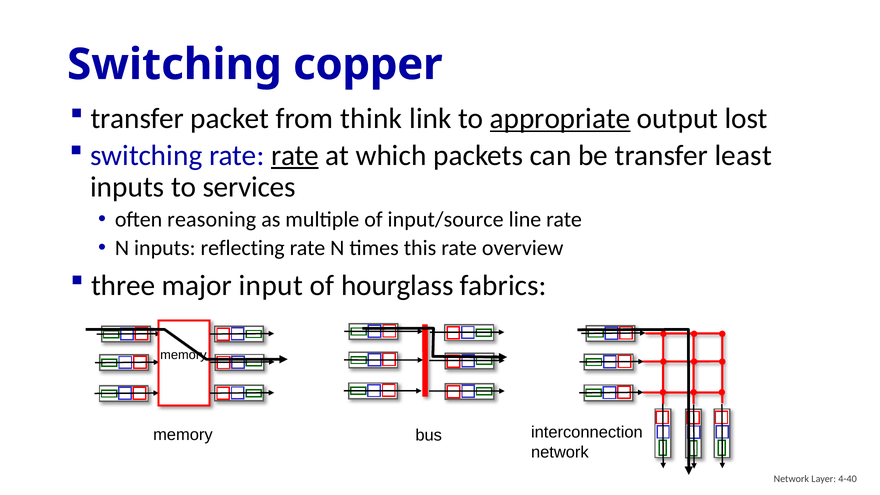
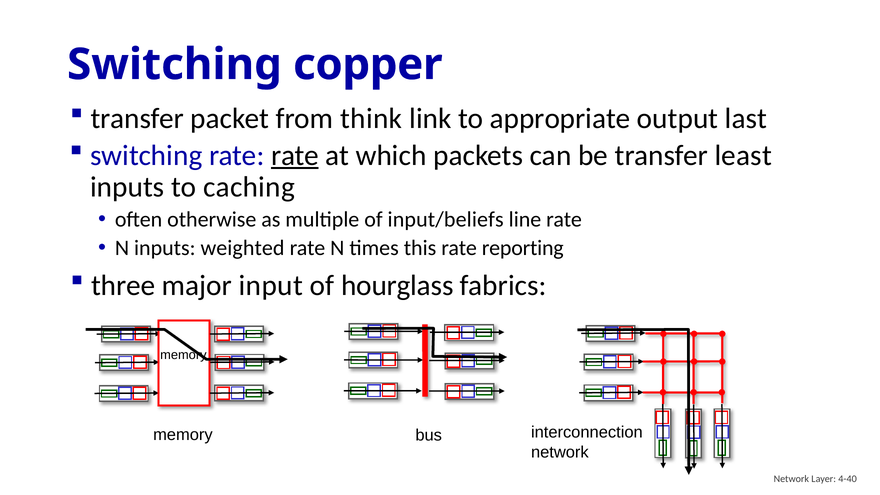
appropriate underline: present -> none (560, 119)
lost: lost -> last (746, 119)
services: services -> caching (249, 187)
reasoning: reasoning -> otherwise (212, 219)
input/source: input/source -> input/beliefs (446, 219)
reflecting: reflecting -> weighted (243, 248)
overview: overview -> reporting (523, 248)
